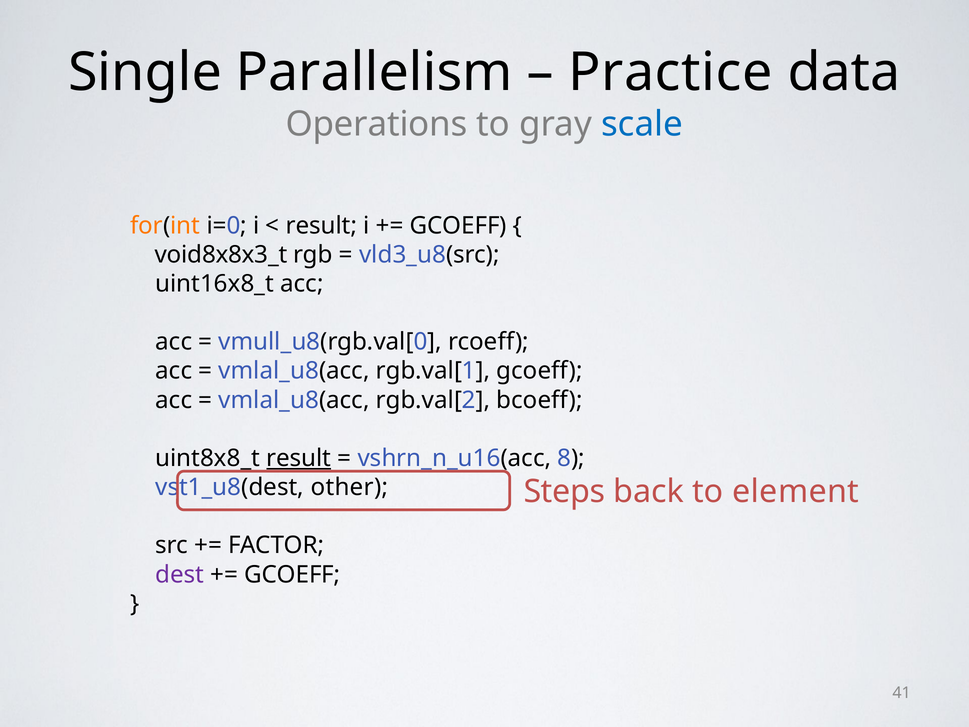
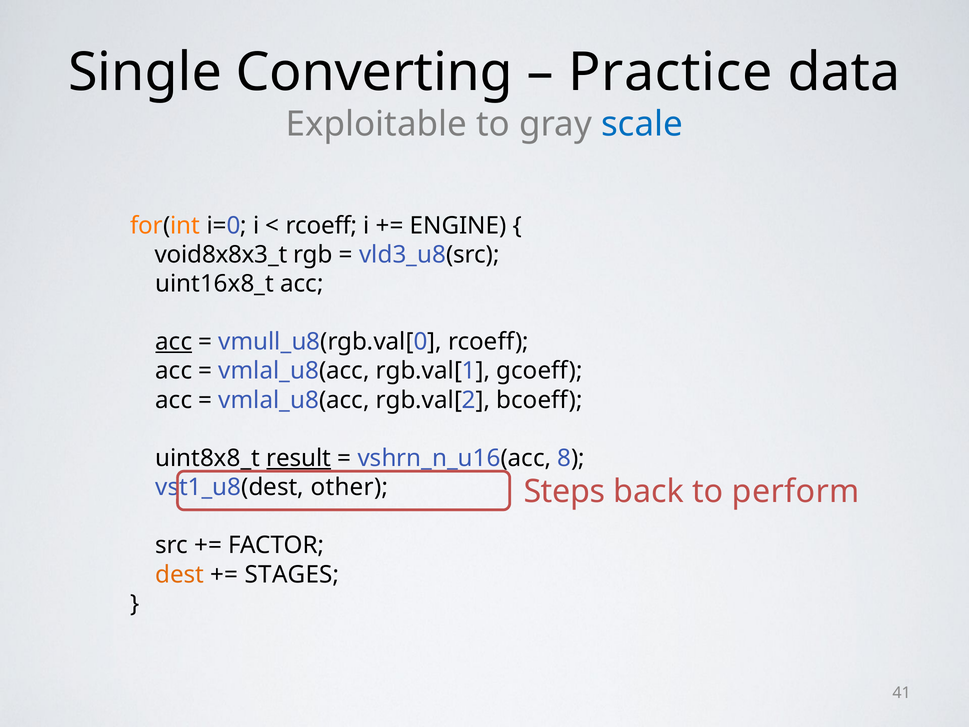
Parallelism: Parallelism -> Converting (374, 72)
Operations: Operations -> Exploitable (376, 124)
result: result -> rcoeff (321, 226)
GCOEFF: GCOEFF -> ENGINE (458, 226)
acc underline: none -> present (174, 342)
element: element -> perform (796, 492)
dest colour: purple -> orange (180, 574)
GCOEFF: GCOEFF -> STAGES (292, 574)
